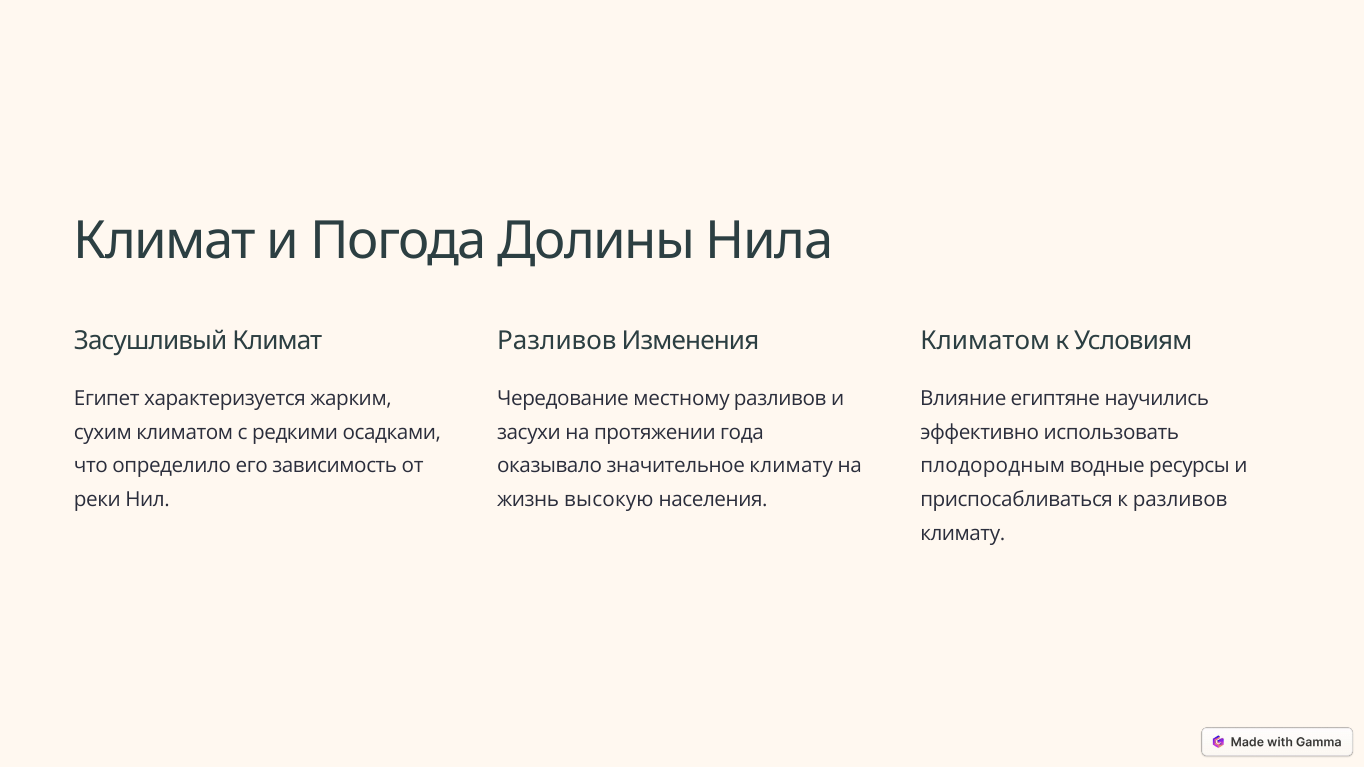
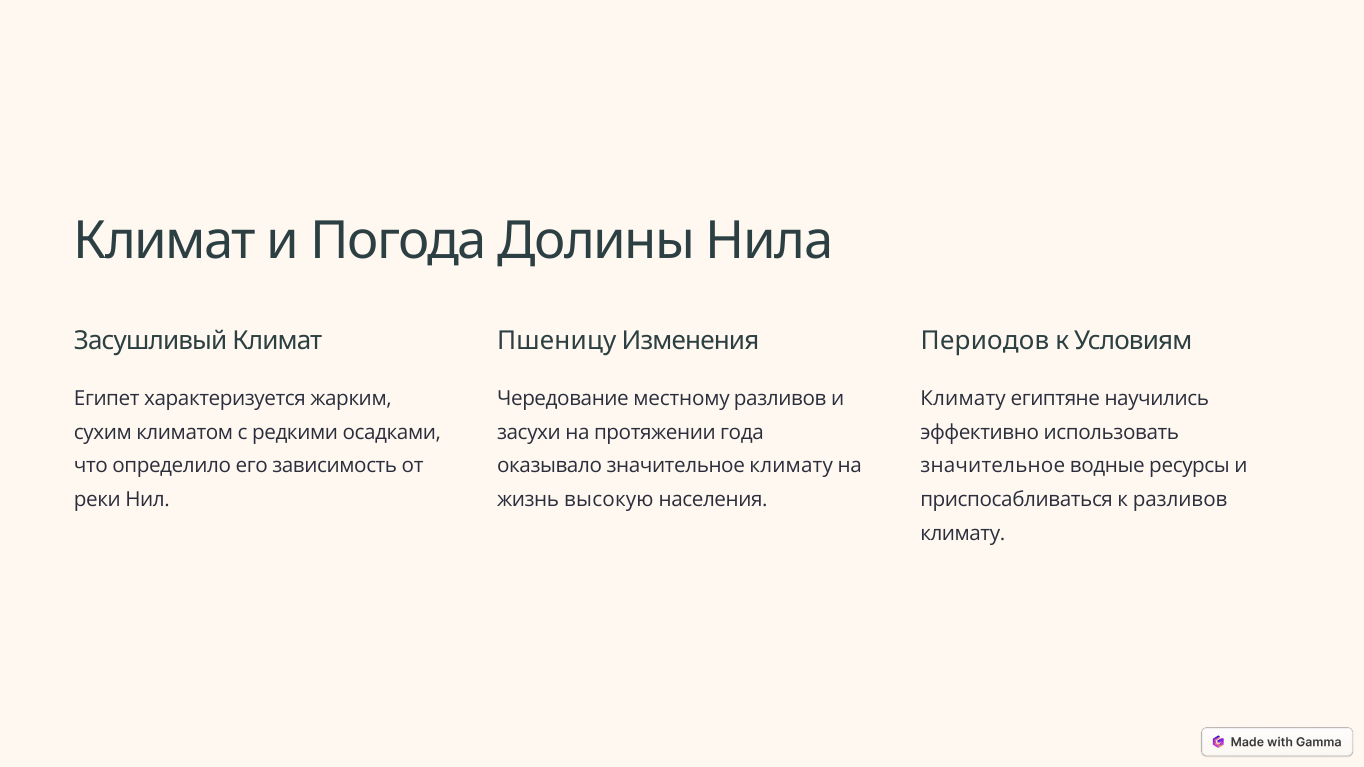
Разливов: Разливов -> Пшеницу (557, 341)
Климатом: Климатом -> Периодов (985, 341)
Влияние: Влияние -> Климату (963, 399)
плодородным: плодородным -> значительное (993, 466)
